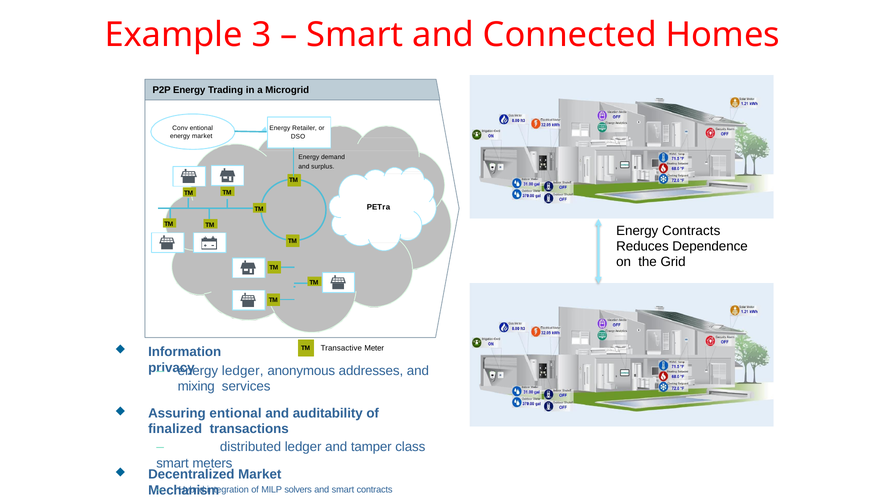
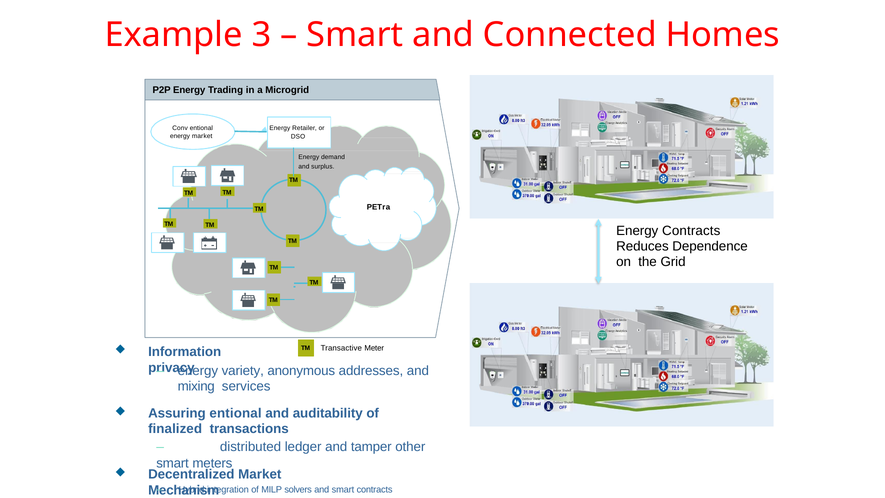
energy ledger: ledger -> variety (243, 370)
class: class -> other (410, 447)
